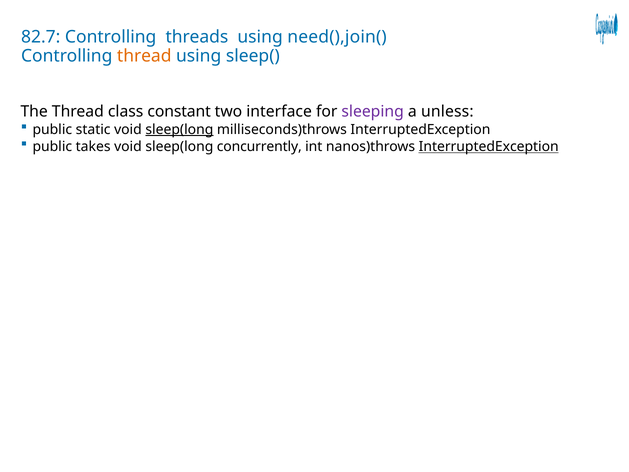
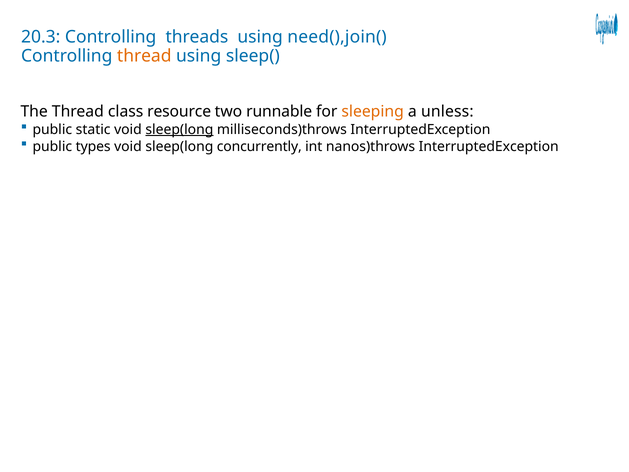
82.7: 82.7 -> 20.3 (41, 37)
constant: constant -> resource (179, 112)
interface: interface -> runnable (279, 112)
sleeping colour: purple -> orange (373, 112)
takes: takes -> types (93, 147)
InterruptedException underline: present -> none (489, 147)
